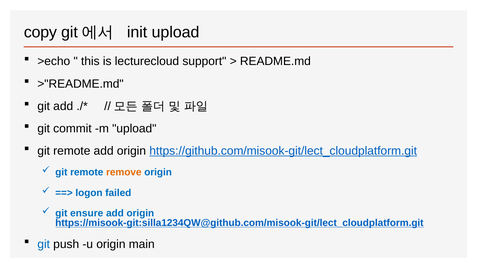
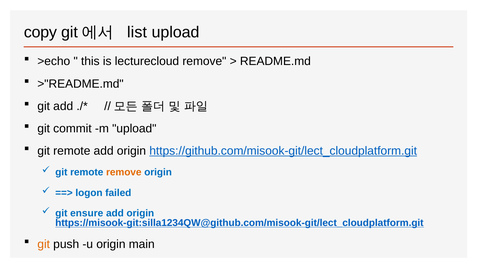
init: init -> list (137, 32)
lecturecloud support: support -> remove (204, 61)
git colour: blue -> orange (44, 244)
